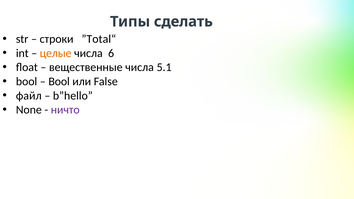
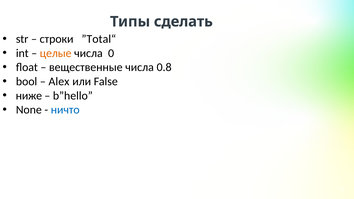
6: 6 -> 0 (111, 53)
5.1: 5.1 -> 0.8 (164, 67)
Bool: Bool -> Alex (59, 82)
файл: файл -> ниже (29, 96)
ничто colour: purple -> blue (65, 110)
